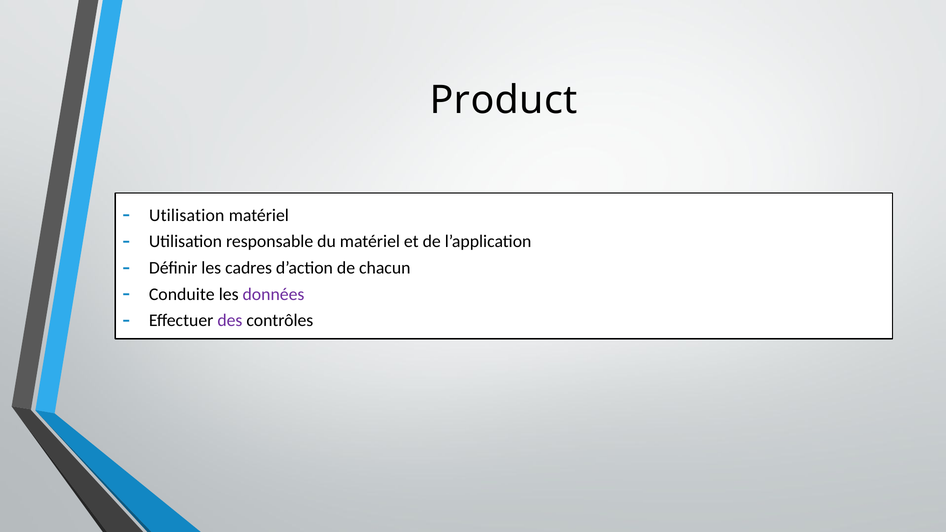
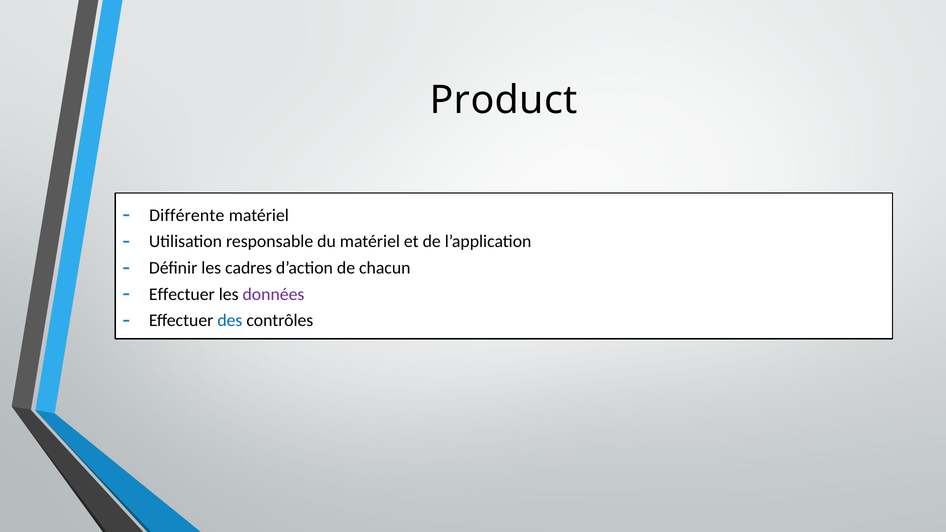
Utilisation: Utilisation -> Différente (187, 215)
Conduite: Conduite -> Effectuer (182, 294)
des colour: purple -> blue (230, 321)
